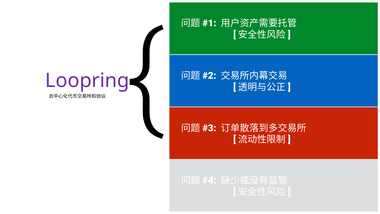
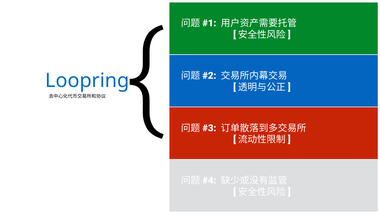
Loopring colour: purple -> blue (87, 80)
